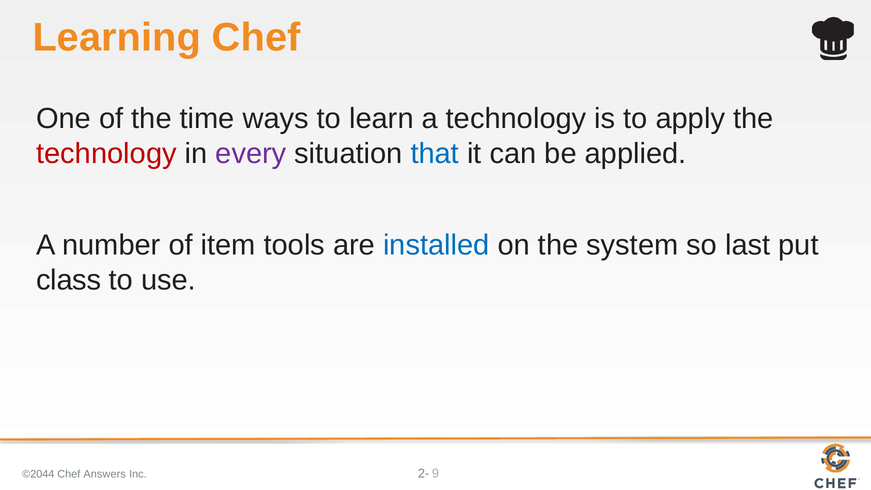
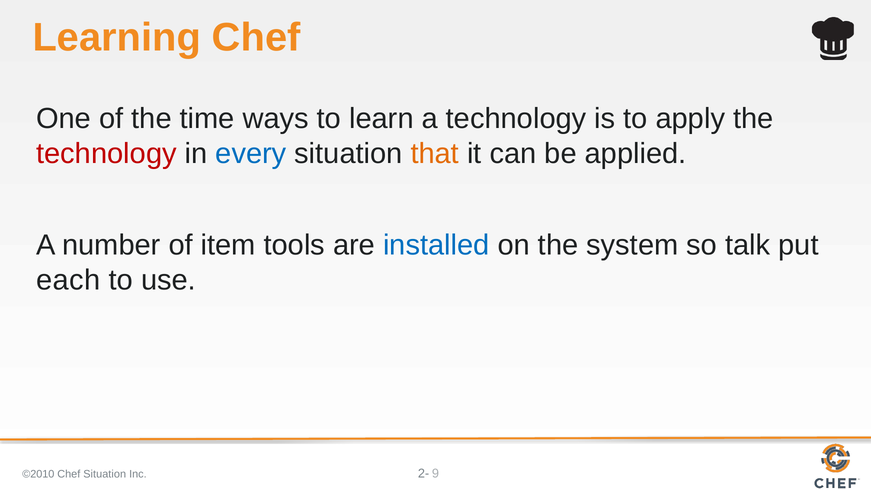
every colour: purple -> blue (251, 154)
that colour: blue -> orange (435, 154)
last: last -> talk (748, 245)
class: class -> each (68, 280)
©2044: ©2044 -> ©2010 (38, 474)
Chef Answers: Answers -> Situation (105, 474)
